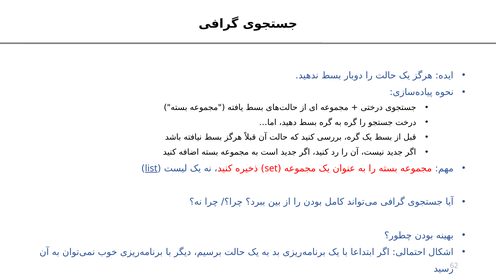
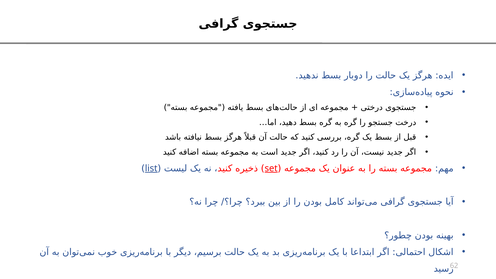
set underline: none -> present (271, 168)
